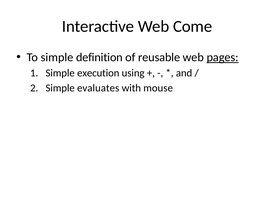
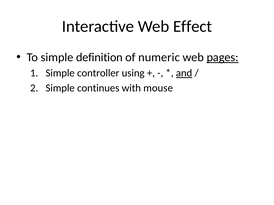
Come: Come -> Effect (193, 27)
reusable: reusable -> numeric (159, 57)
execution: execution -> controller (98, 73)
and underline: none -> present (184, 73)
evaluates: evaluates -> continues (98, 88)
